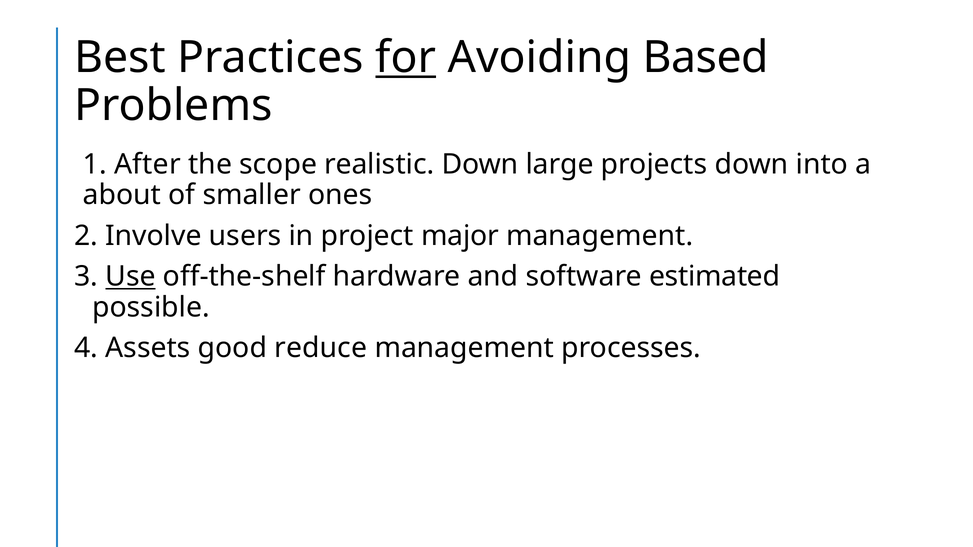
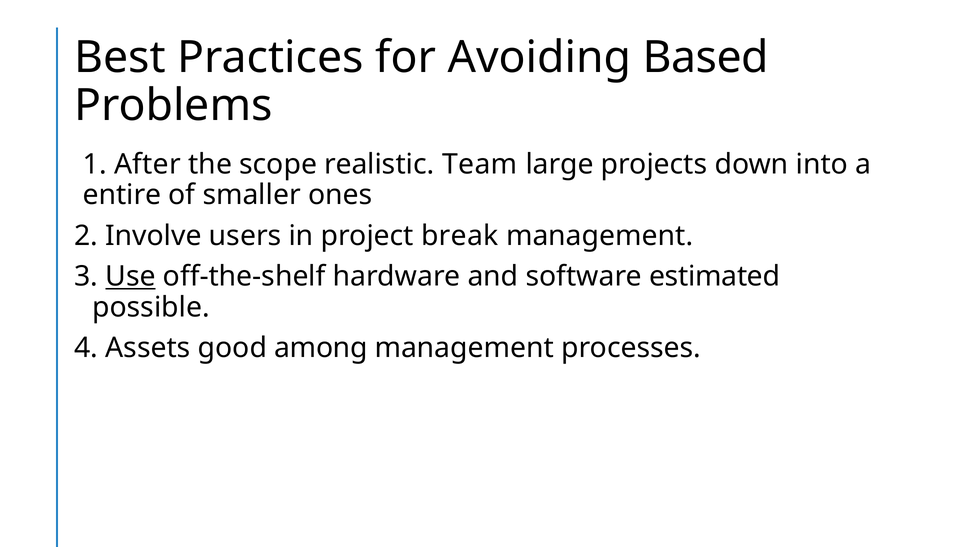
for underline: present -> none (406, 58)
realistic Down: Down -> Team (480, 165)
about: about -> entire (122, 195)
major: major -> break (460, 236)
reduce: reduce -> among (321, 348)
